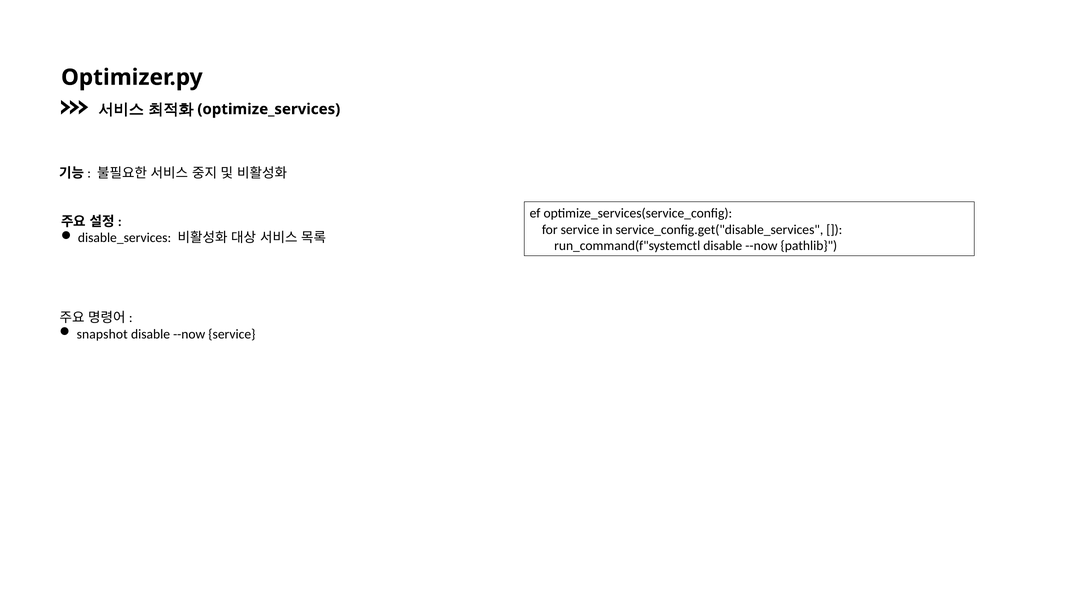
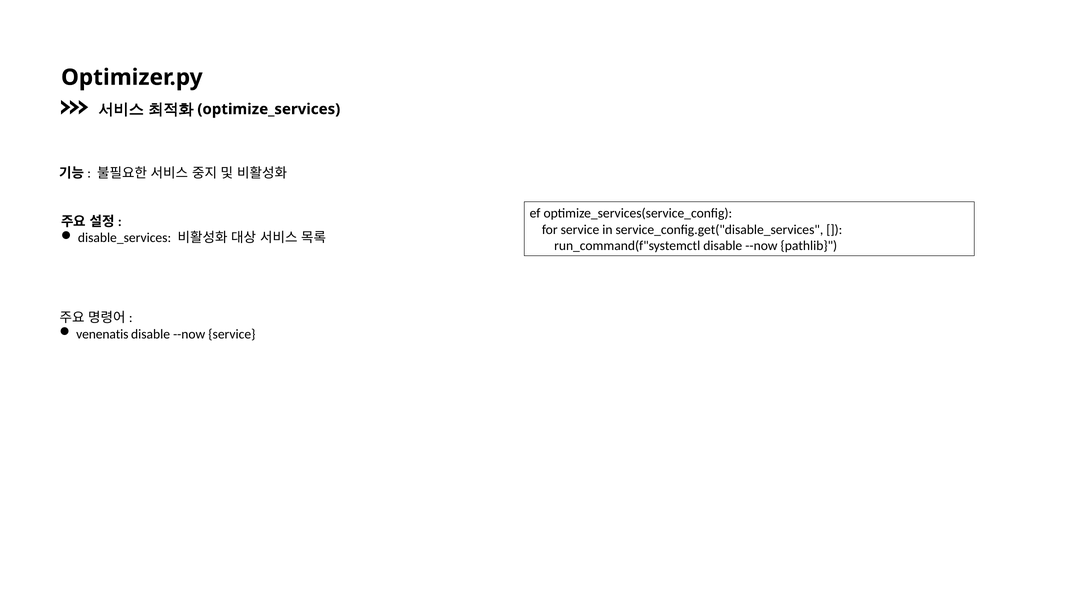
snapshot: snapshot -> venenatis (102, 334)
